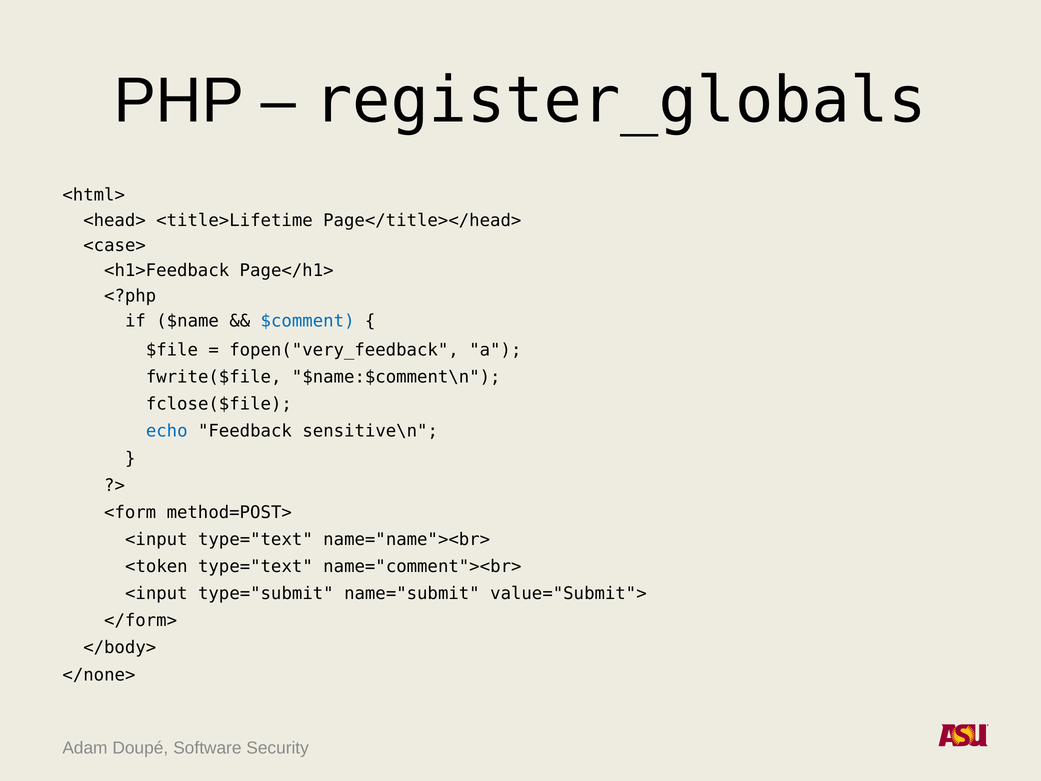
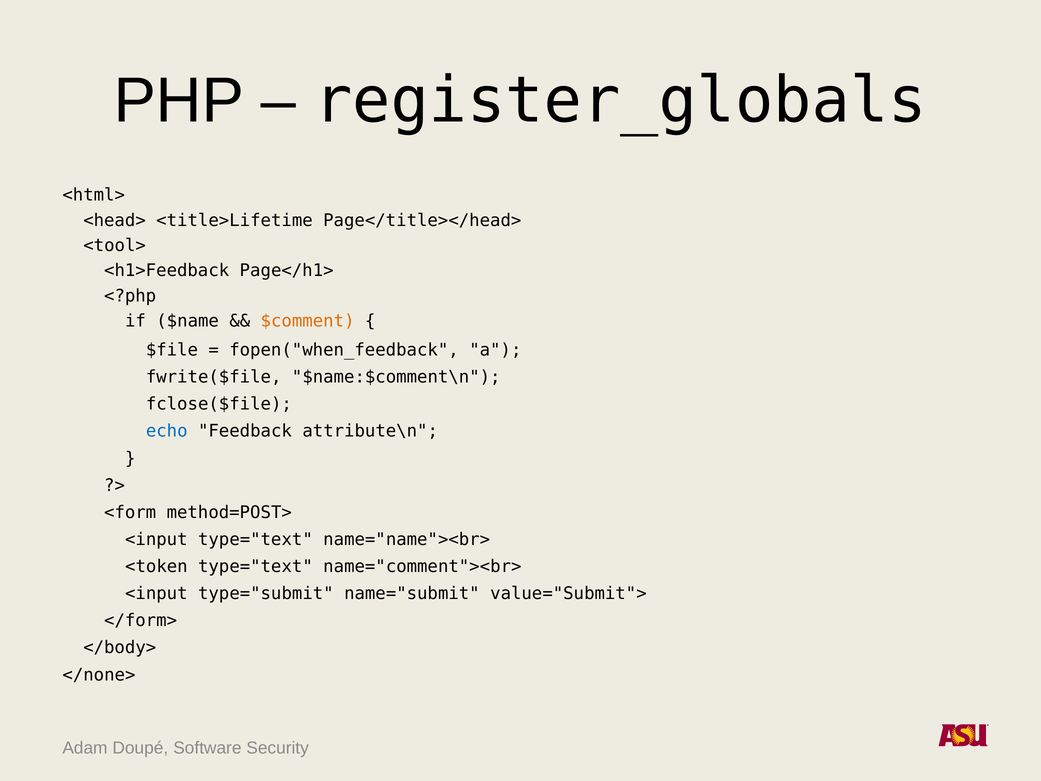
<case>: <case> -> <tool> (115, 245)
$comment colour: blue -> orange (308, 321)
fopen("very_feedback: fopen("very_feedback -> fopen("when_feedback (344, 350)
sensitive\n: sensitive\n -> attribute\n (370, 431)
